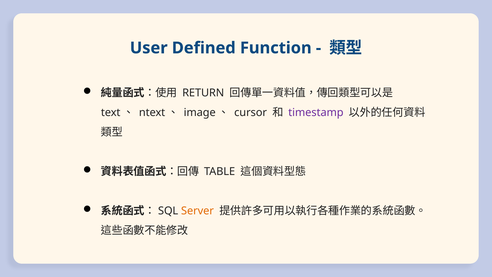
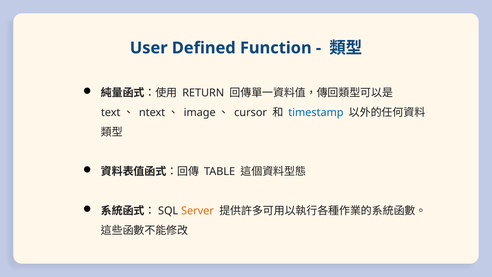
timestamp colour: purple -> blue (316, 113)
